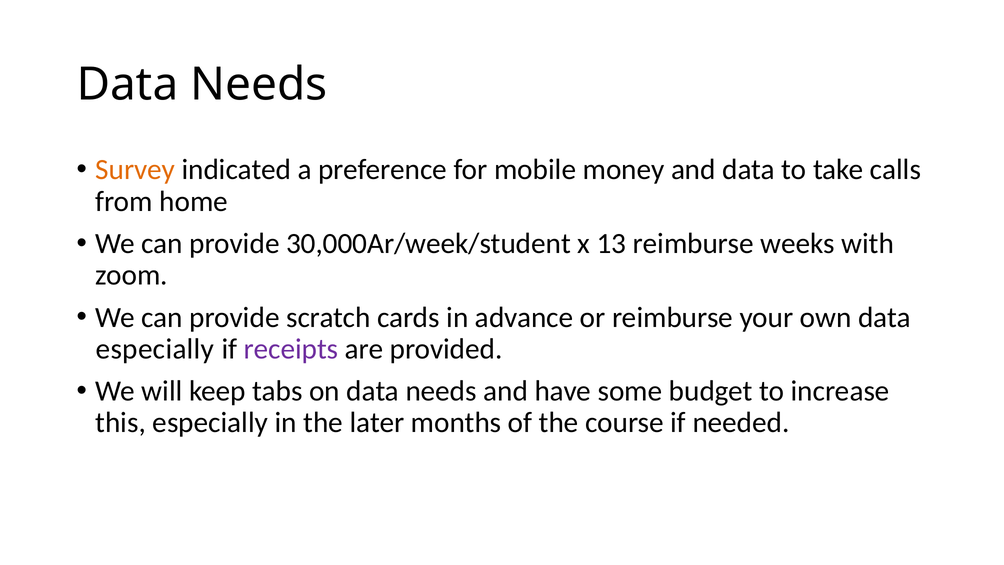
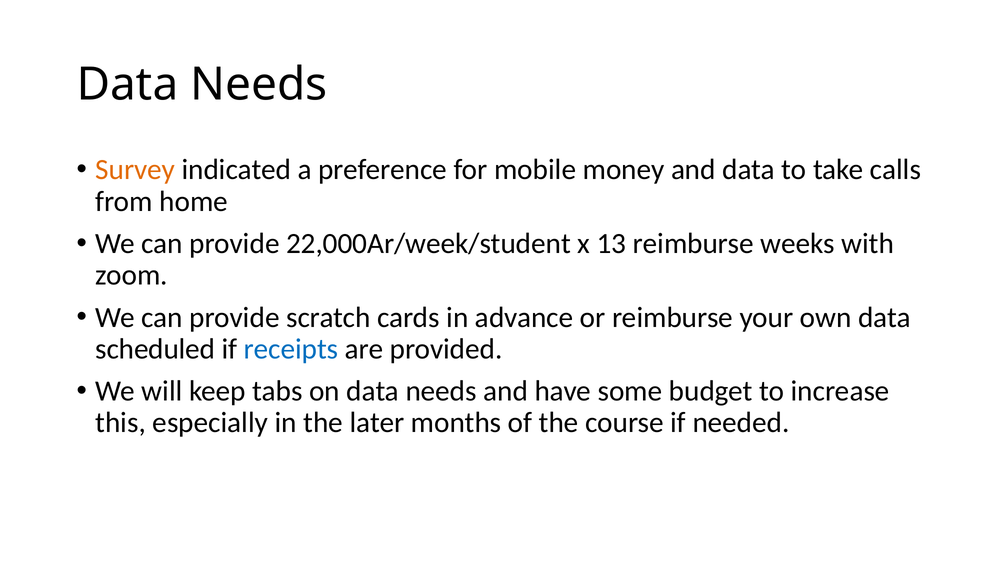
30,000Ar/week/student: 30,000Ar/week/student -> 22,000Ar/week/student (429, 243)
especially: especially -> scheduled (155, 349)
receipts colour: purple -> blue (291, 349)
